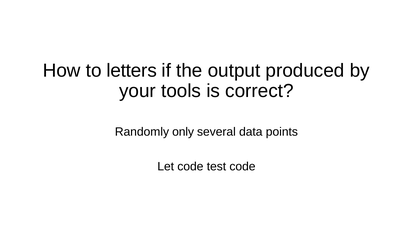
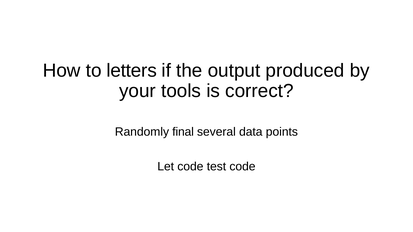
only: only -> final (183, 132)
